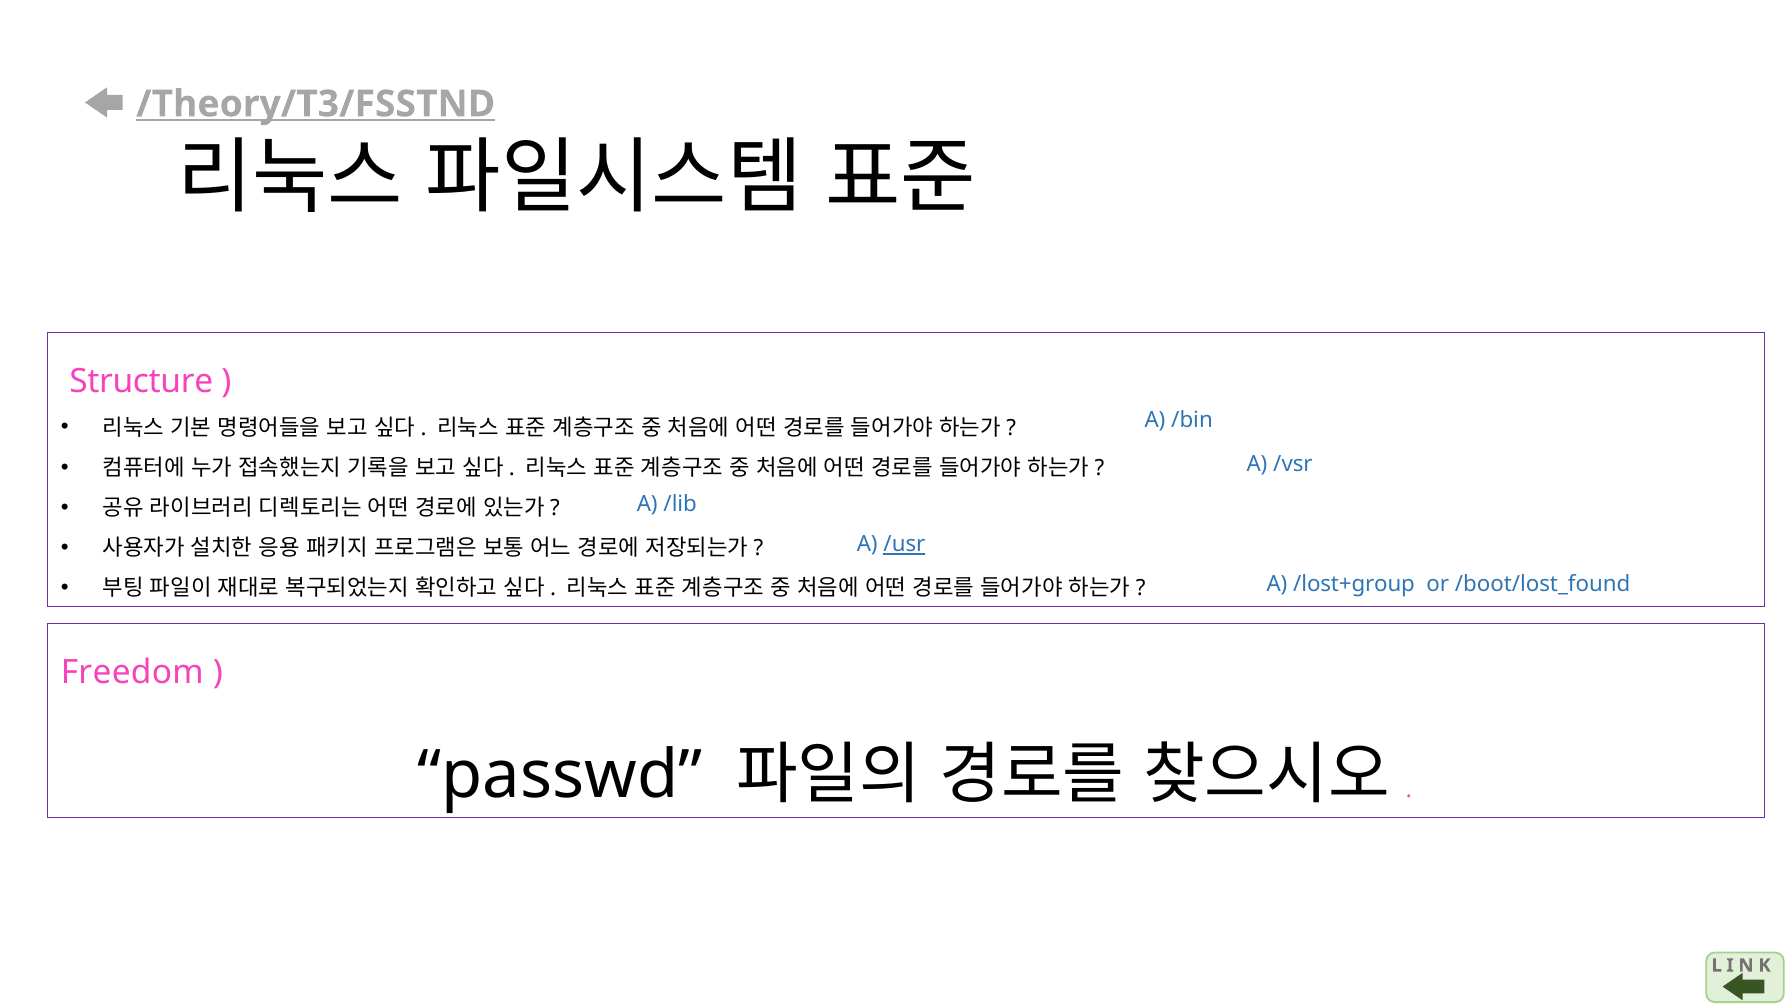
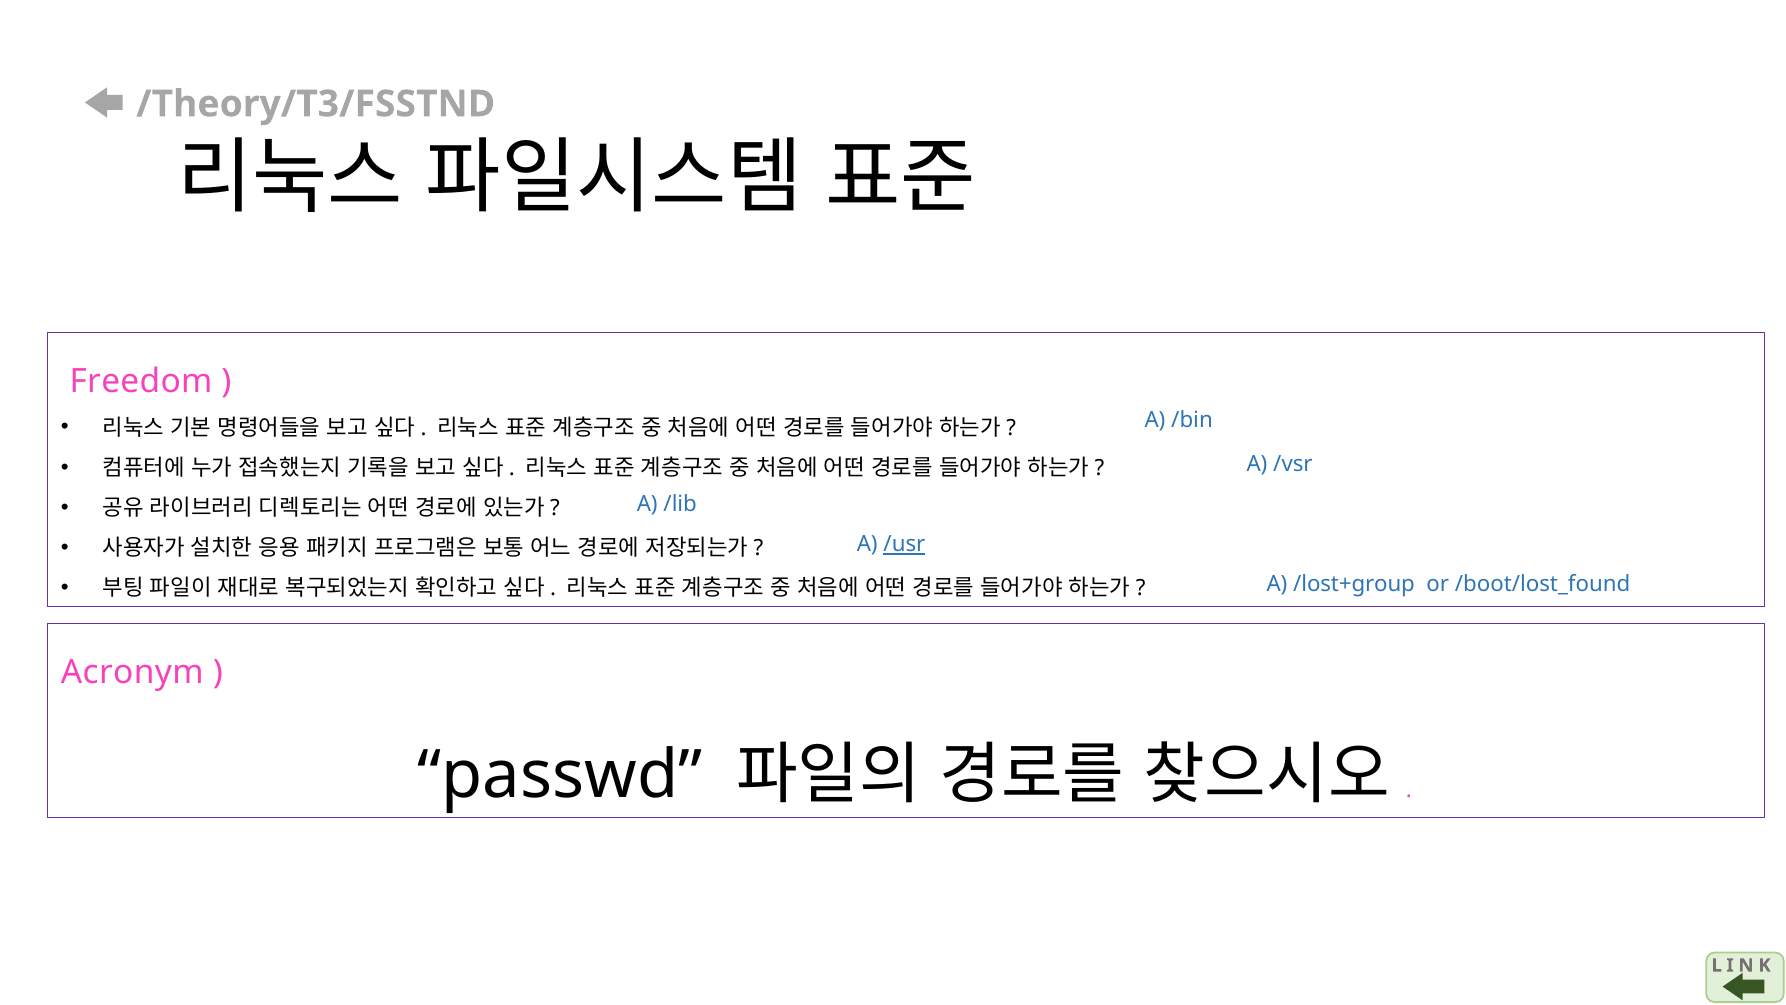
/Theory/T3/FSSTND underline: present -> none (316, 104)
Structure: Structure -> Freedom (141, 381)
Freedom: Freedom -> Acronym (132, 672)
